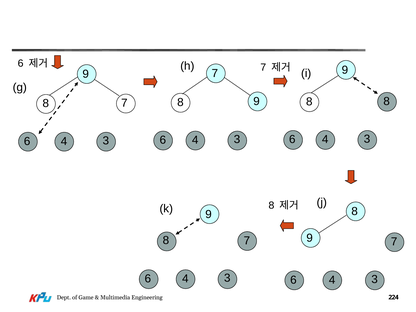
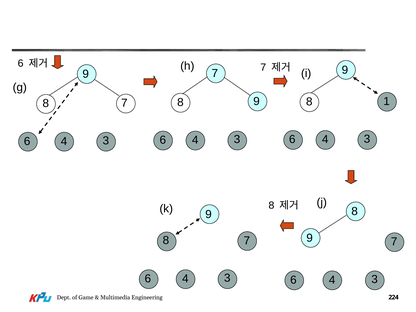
8 8: 8 -> 1 (387, 101)
